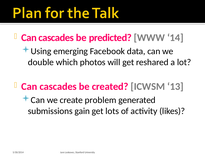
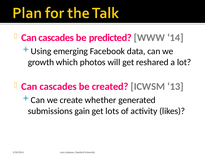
double: double -> growth (41, 62)
problem: problem -> whether (101, 100)
